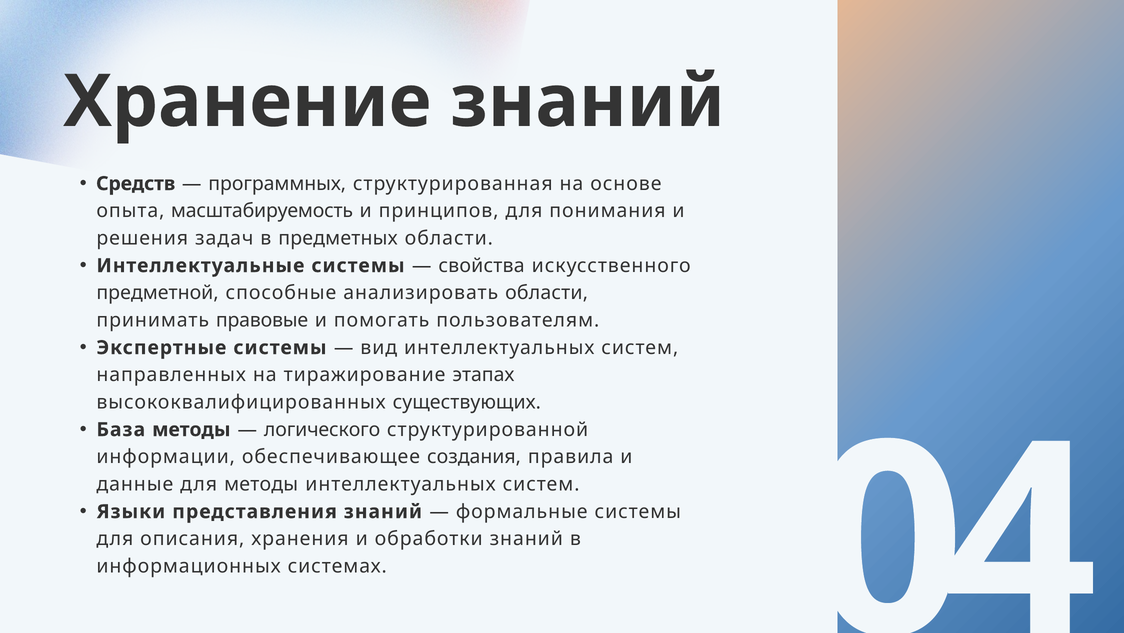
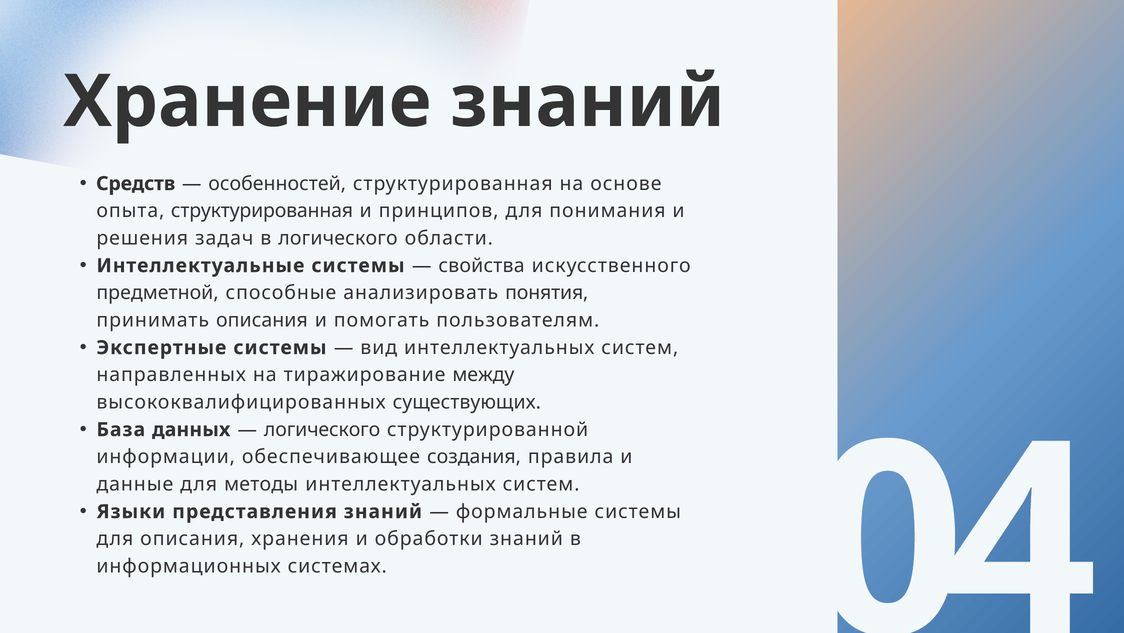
программных: программных -> особенностей (277, 183)
опыта масштабируемость: масштабируемость -> структурированная (262, 211)
в предметных: предметных -> логического (338, 238)
анализировать области: области -> понятия (547, 293)
принимать правовые: правовые -> описания (262, 320)
этапах: этапах -> между (483, 375)
База методы: методы -> данных (191, 429)
